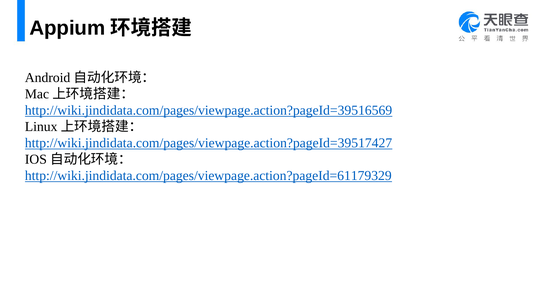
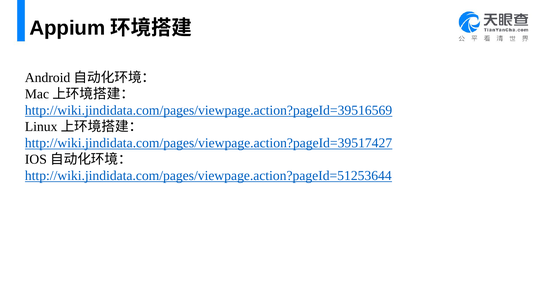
http://wiki.jindidata.com/pages/viewpage.action?pageId=61179329: http://wiki.jindidata.com/pages/viewpage.action?pageId=61179329 -> http://wiki.jindidata.com/pages/viewpage.action?pageId=51253644 (208, 175)
